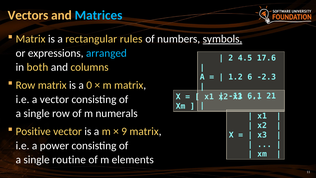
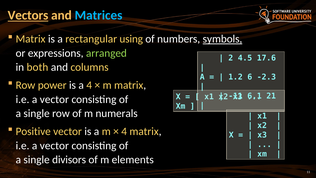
Vectors underline: none -> present (28, 15)
rules: rules -> using (131, 39)
arranged colour: light blue -> light green (106, 53)
Row matrix: matrix -> power (52, 85)
a 0: 0 -> 4 (89, 85)
9: 9 -> 4 (124, 131)
power: power -> vector (54, 145)
routine: routine -> divisors (69, 160)
